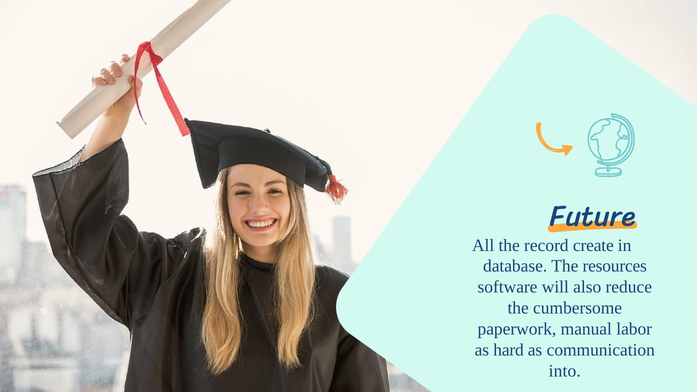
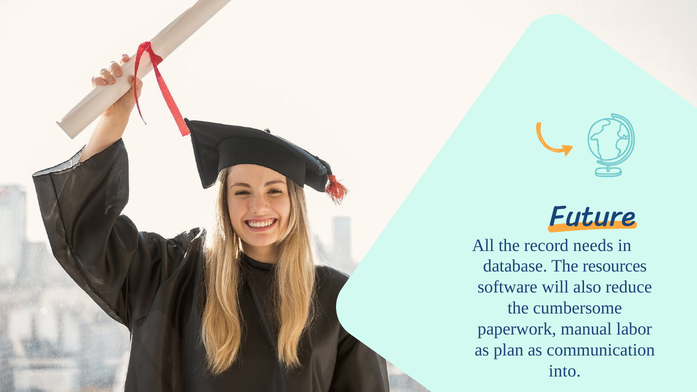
create: create -> needs (593, 245)
hard: hard -> plan (508, 350)
